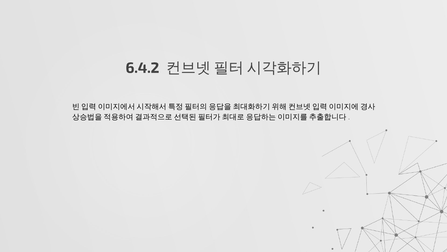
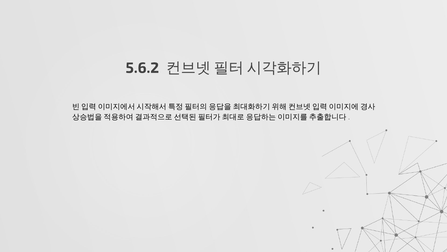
6.4.2: 6.4.2 -> 5.6.2 (142, 68)
